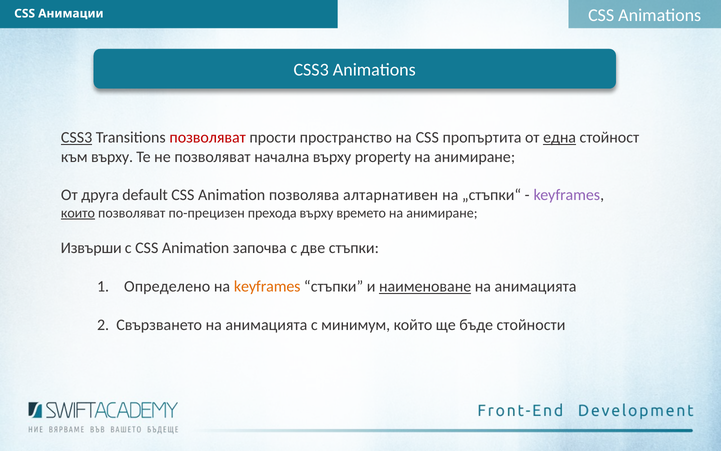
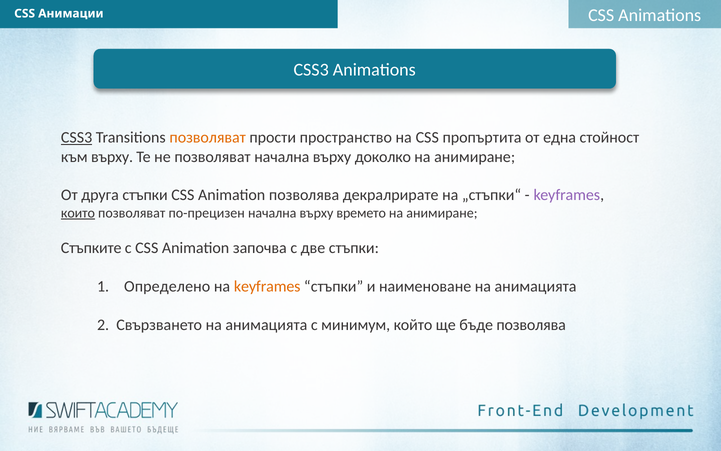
позволяват colour: red -> orange (208, 137)
една underline: present -> none (560, 137)
property: property -> доколко (383, 157)
друга default: default -> стъпки (145, 195)
алтарнативен: алтарнативен -> декралрирате (391, 195)
по-прецизен прехода: прехода -> начална (272, 213)
Извърши: Извърши -> Стъпките (91, 248)
наименоване underline: present -> none (425, 286)
бъде стойности: стойности -> позволява (531, 325)
